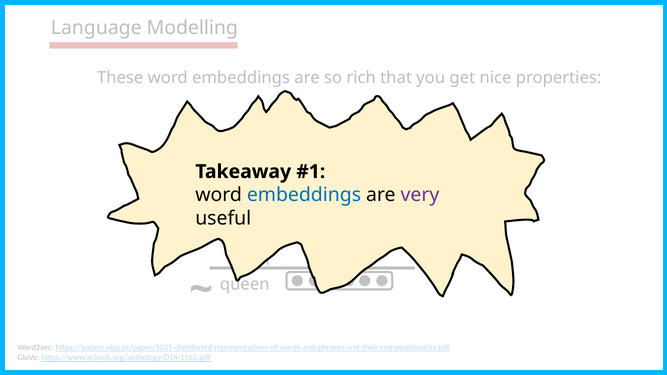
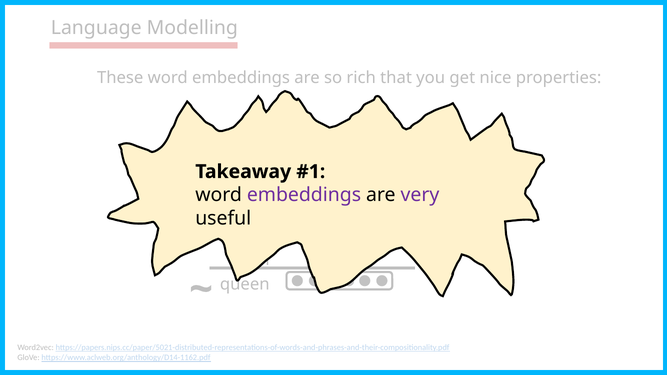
embeddings colour: blue -> purple (304, 195)
